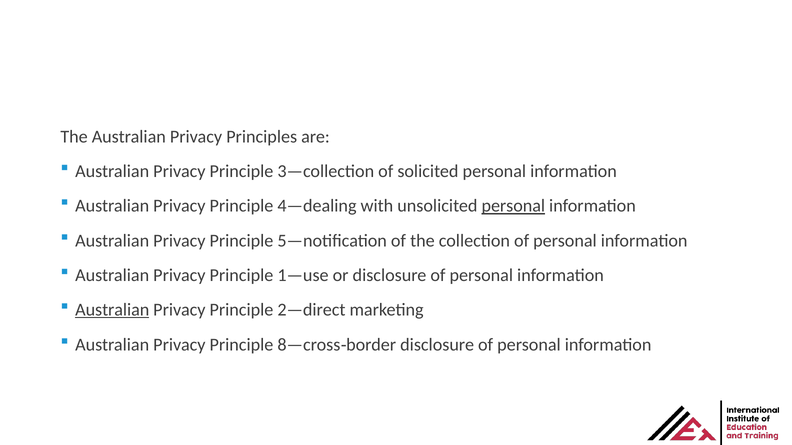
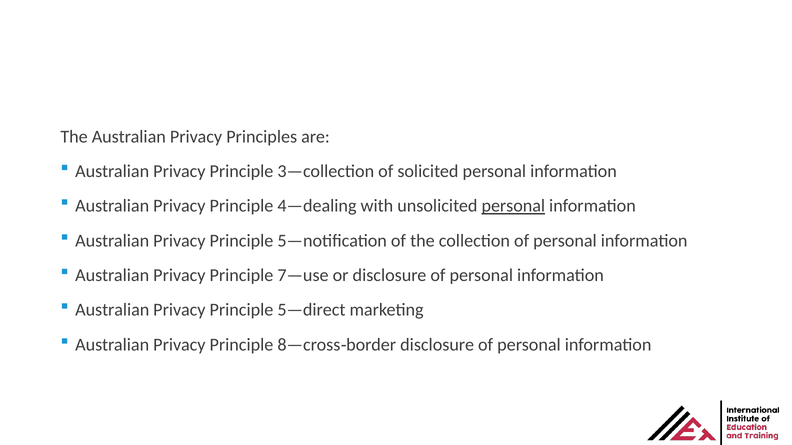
1—use: 1—use -> 7—use (303, 276)
Australian underline: present -> none (112, 310)
2—direct: 2—direct -> 5—direct (311, 310)
